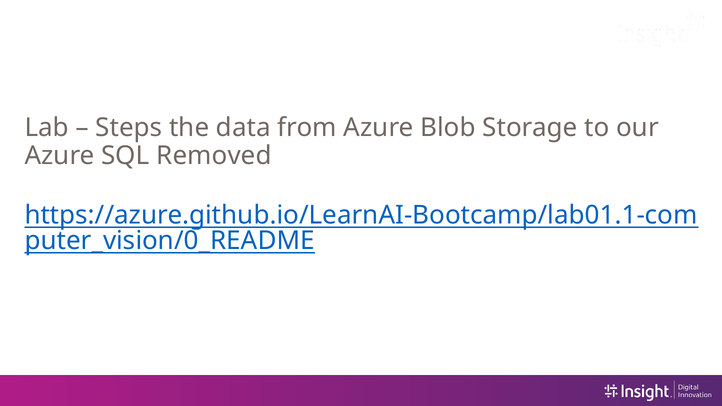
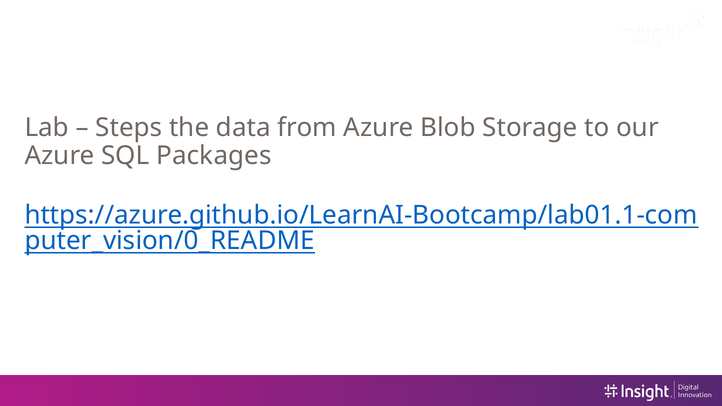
Removed: Removed -> Packages (214, 156)
